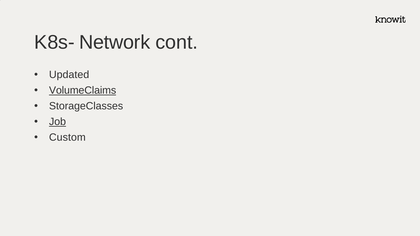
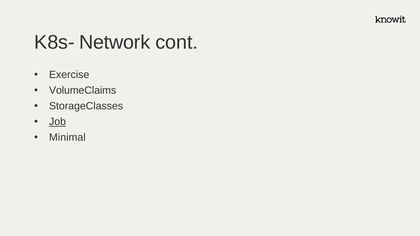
Updated: Updated -> Exercise (69, 75)
VolumeClaims underline: present -> none (83, 90)
Custom: Custom -> Minimal (67, 138)
